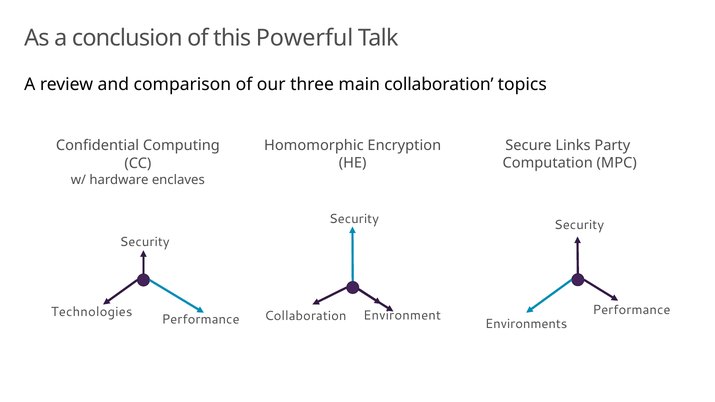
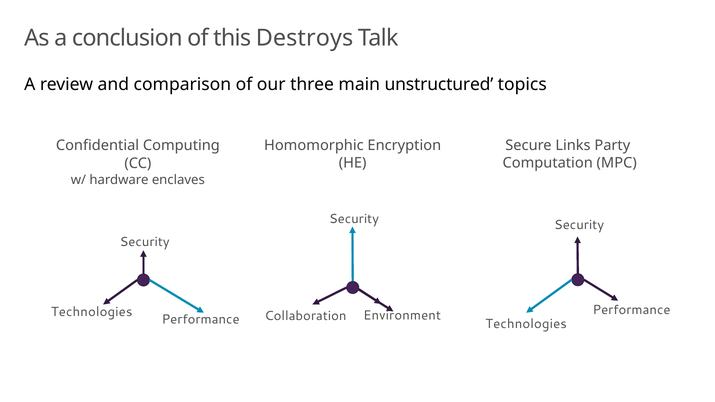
Powerful: Powerful -> Destroys (304, 38)
main collaboration: collaboration -> unstructured (439, 84)
Environments: Environments -> Technologies (526, 324)
